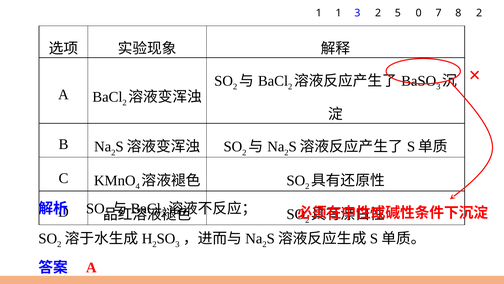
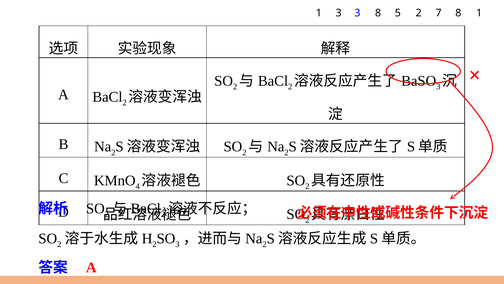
1 1: 1 -> 3 (339, 13)
3 2: 2 -> 8 (378, 13)
5 0: 0 -> 2 (419, 13)
8 2: 2 -> 1 (479, 13)
